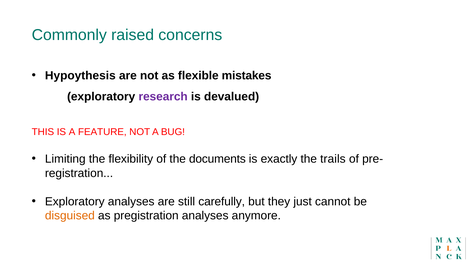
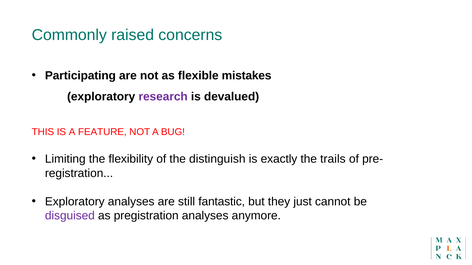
Hypoythesis: Hypoythesis -> Participating (80, 76)
documents: documents -> distinguish (217, 159)
carefully: carefully -> fantastic (222, 202)
disguised colour: orange -> purple (70, 216)
